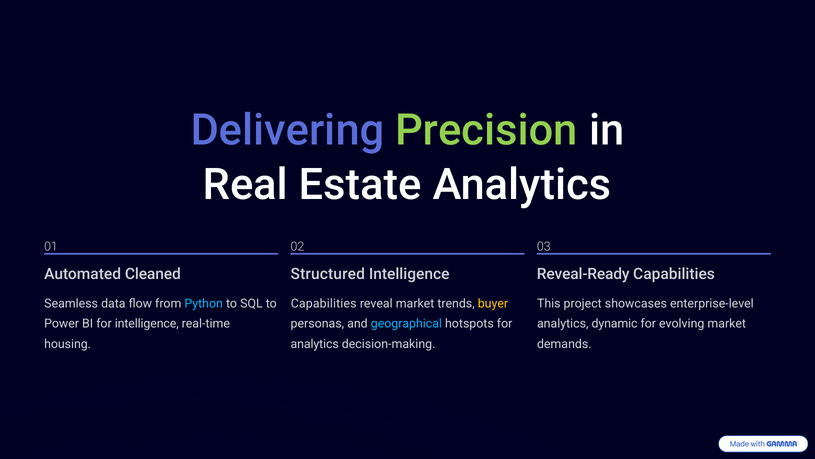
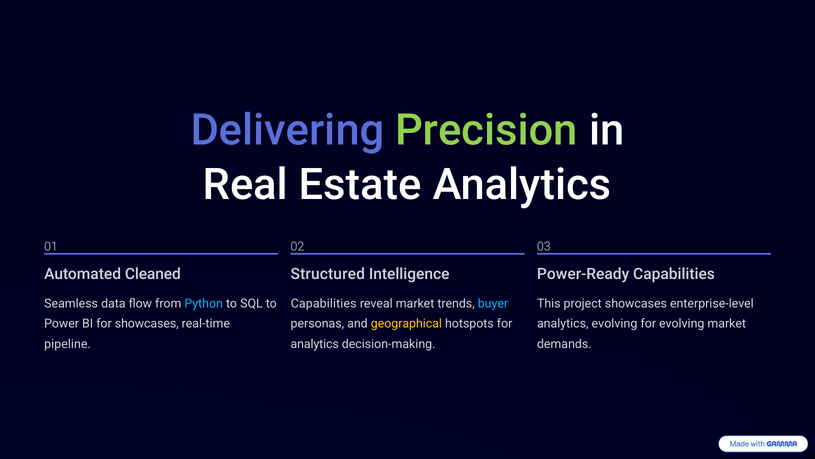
Reveal-Ready: Reveal-Ready -> Power-Ready (583, 274)
buyer colour: yellow -> light blue (493, 303)
for intelligence: intelligence -> showcases (147, 323)
geographical colour: light blue -> yellow (406, 323)
analytics dynamic: dynamic -> evolving (614, 323)
housing: housing -> pipeline (68, 344)
